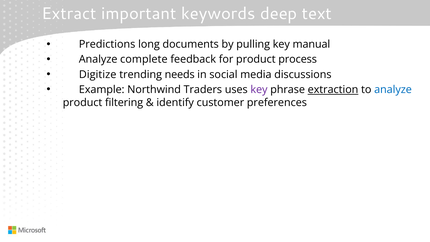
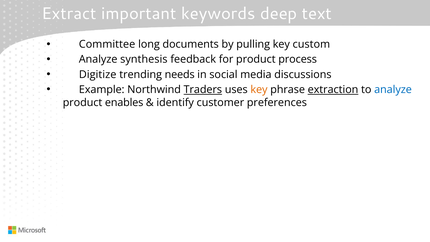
Predictions: Predictions -> Committee (107, 44)
manual: manual -> custom (311, 44)
complete: complete -> synthesis (144, 59)
Traders underline: none -> present (203, 90)
key colour: purple -> orange (259, 90)
filtering: filtering -> enables (124, 102)
